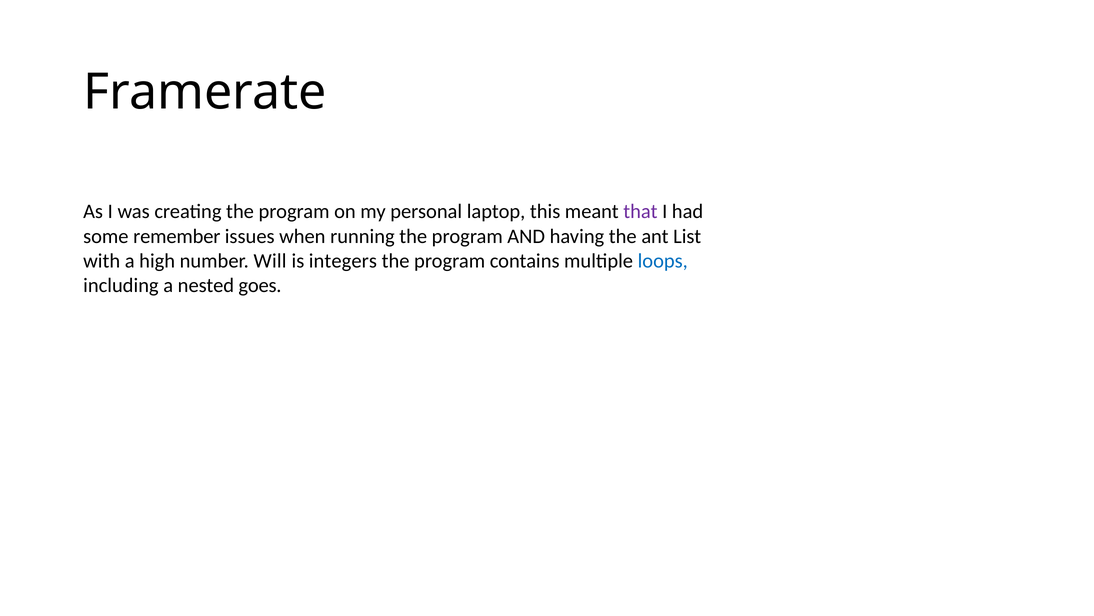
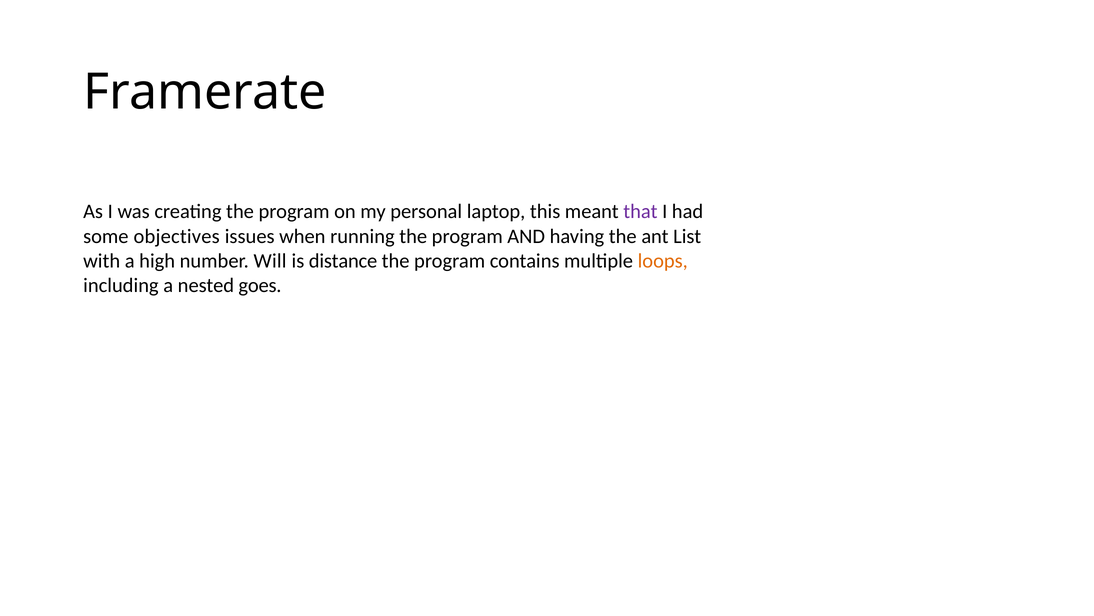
remember: remember -> objectives (177, 236)
integers: integers -> distance (343, 261)
loops colour: blue -> orange (663, 261)
